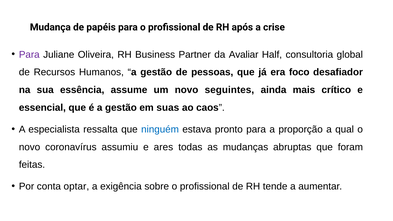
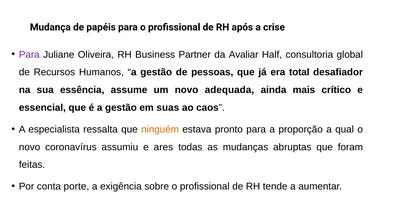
foco: foco -> total (299, 72)
seguintes: seguintes -> adequada (229, 90)
ninguém colour: blue -> orange (160, 129)
optar: optar -> porte (76, 187)
